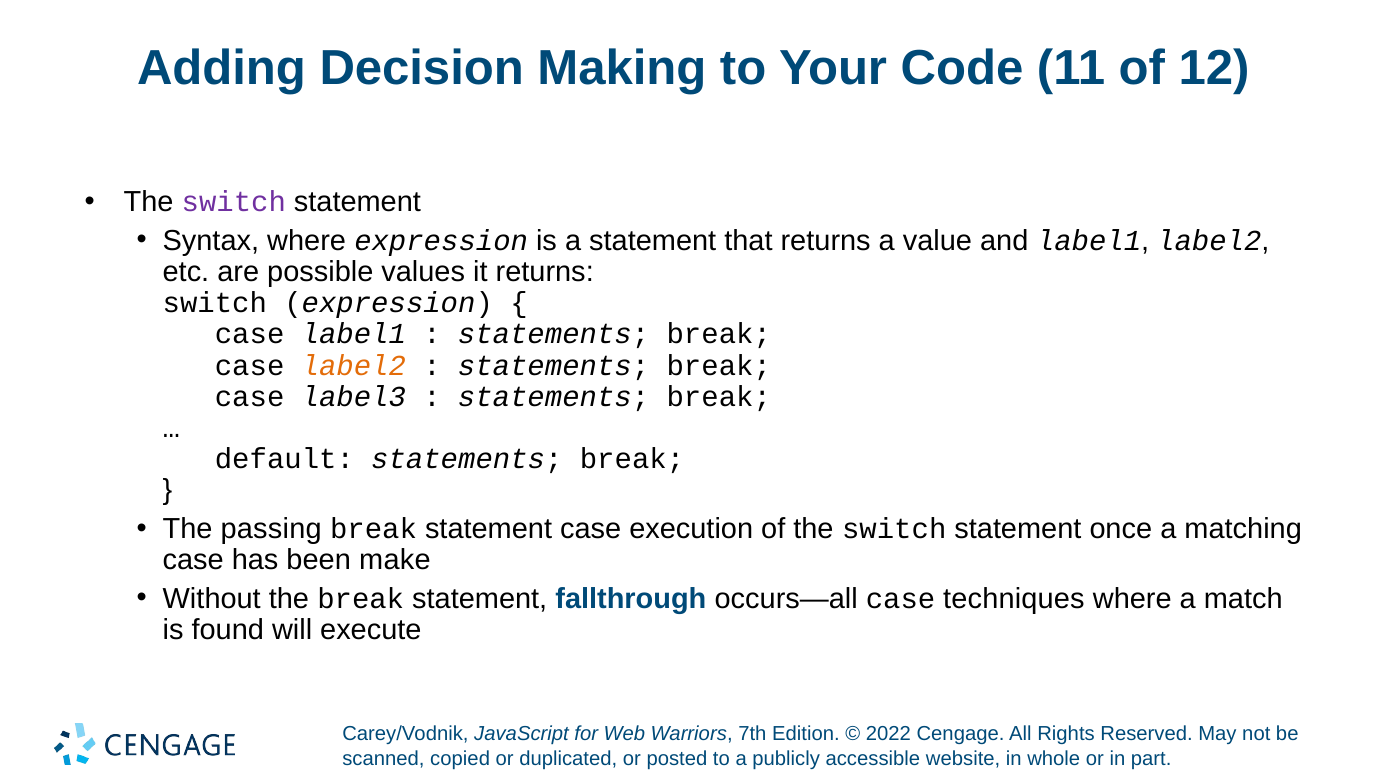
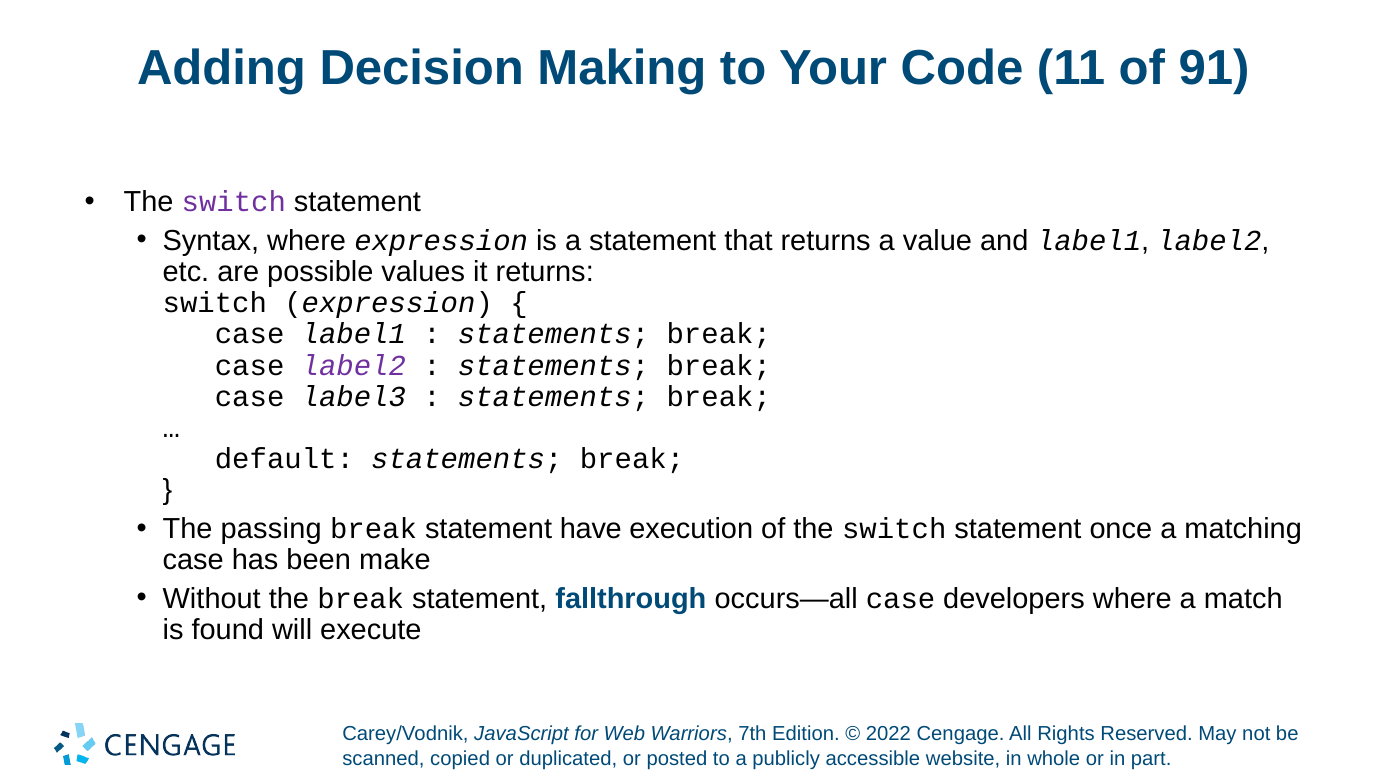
12: 12 -> 91 (1214, 68)
label2 colour: orange -> purple (354, 365)
statement case: case -> have (591, 529)
techniques: techniques -> developers (1014, 598)
